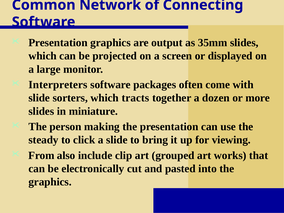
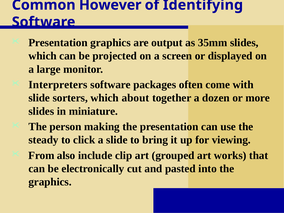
Network: Network -> However (110, 5)
Connecting: Connecting -> Identifying (203, 5)
tracts: tracts -> about (135, 98)
